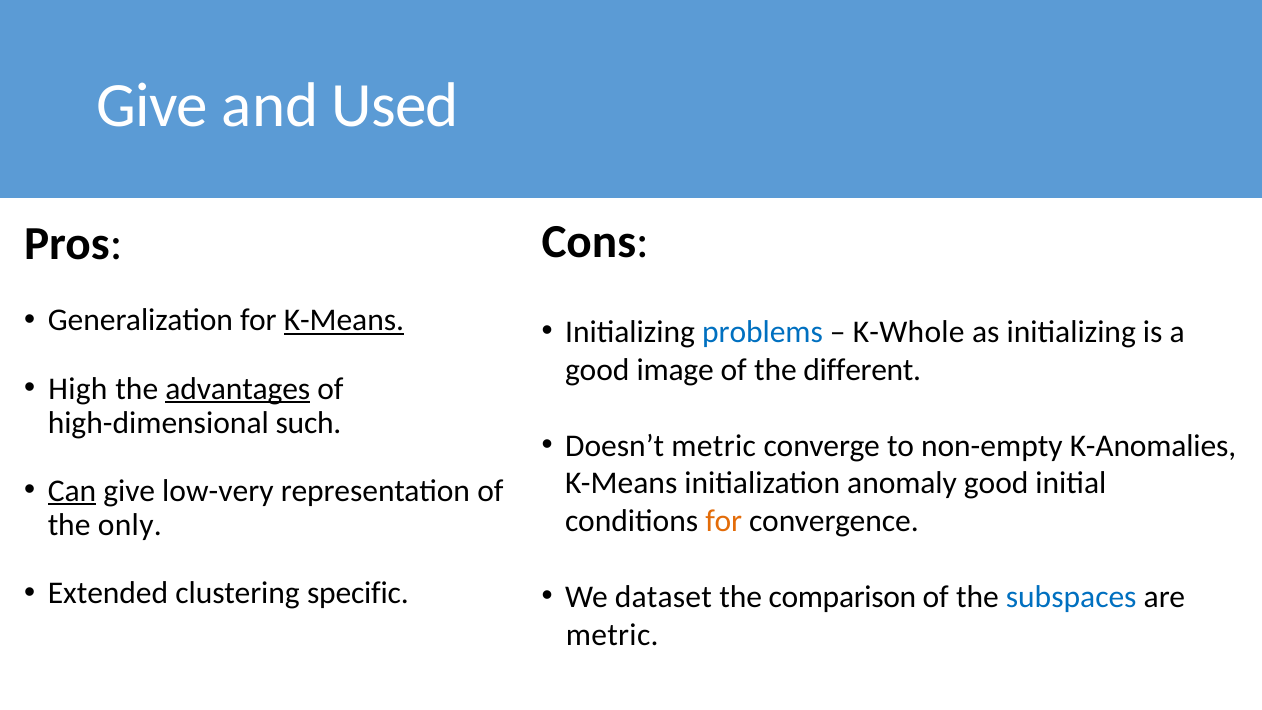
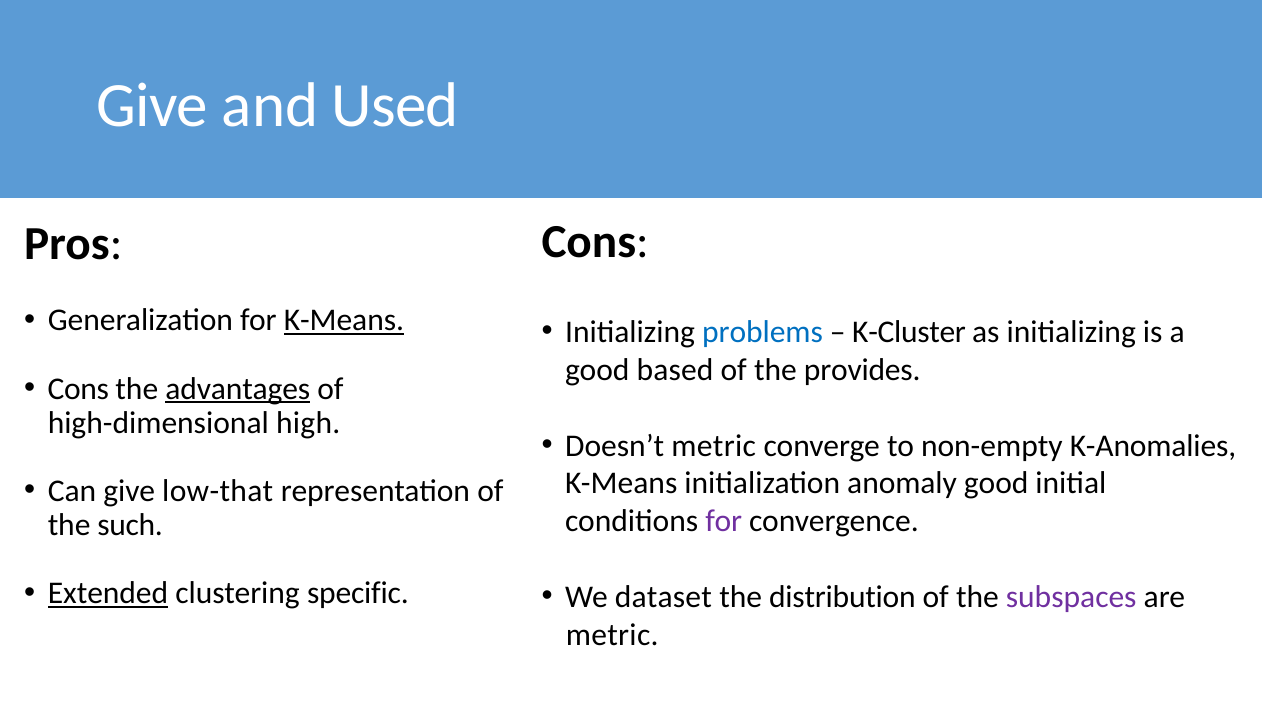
K-Whole: K-Whole -> K-Cluster (909, 332)
image: image -> based (675, 370)
different: different -> provides (862, 370)
High: High -> Cons (78, 389)
such: such -> high (308, 423)
Can underline: present -> none (72, 491)
low-very: low-very -> low-that (218, 491)
for colour: orange -> purple (724, 521)
only: only -> such (130, 525)
Extended underline: none -> present (108, 593)
comparison: comparison -> distribution (842, 597)
subspaces colour: blue -> purple (1071, 597)
